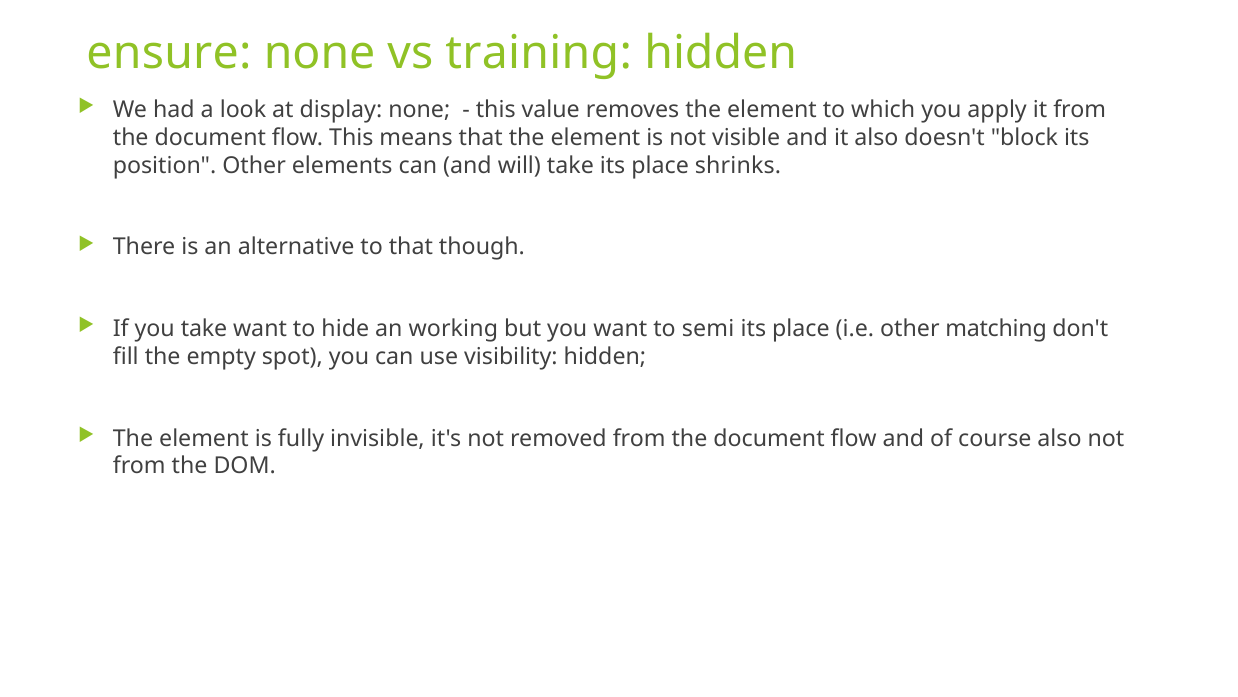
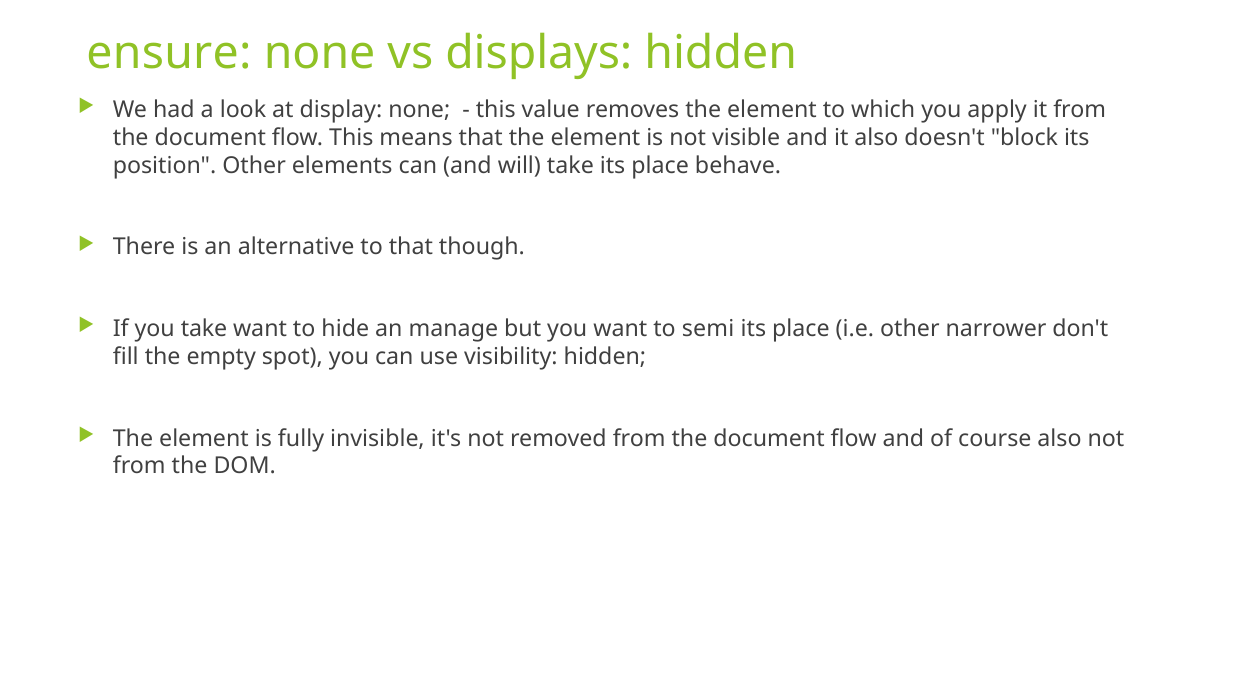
training: training -> displays (539, 53)
shrinks: shrinks -> behave (738, 166)
working: working -> manage (453, 329)
matching: matching -> narrower (996, 329)
